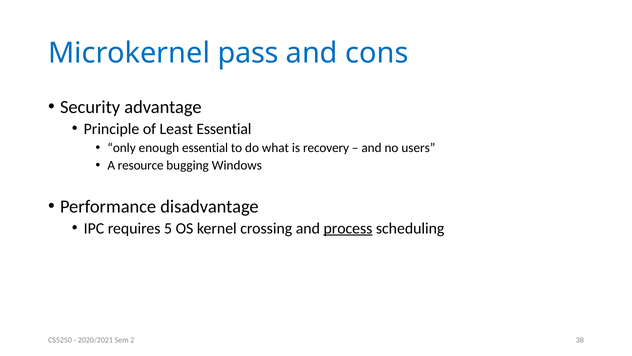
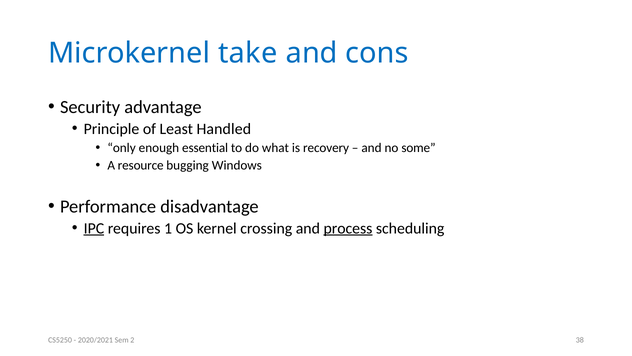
pass: pass -> take (248, 53)
Least Essential: Essential -> Handled (224, 129)
users: users -> some (418, 148)
IPC underline: none -> present (94, 228)
5: 5 -> 1 (168, 228)
